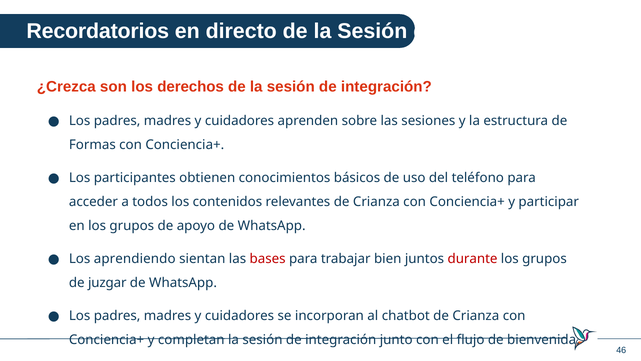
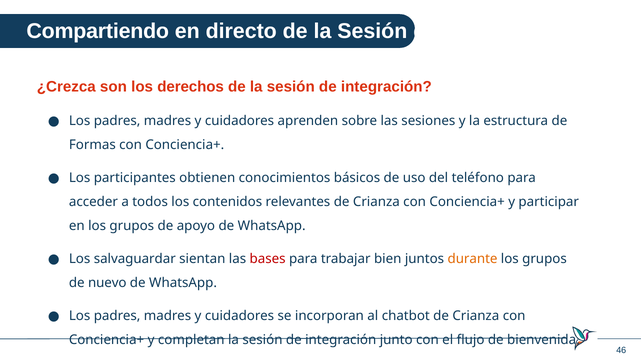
Recordatorios: Recordatorios -> Compartiendo (98, 31)
aprendiendo: aprendiendo -> salvaguardar (135, 259)
durante colour: red -> orange (473, 259)
juzgar: juzgar -> nuevo (107, 283)
